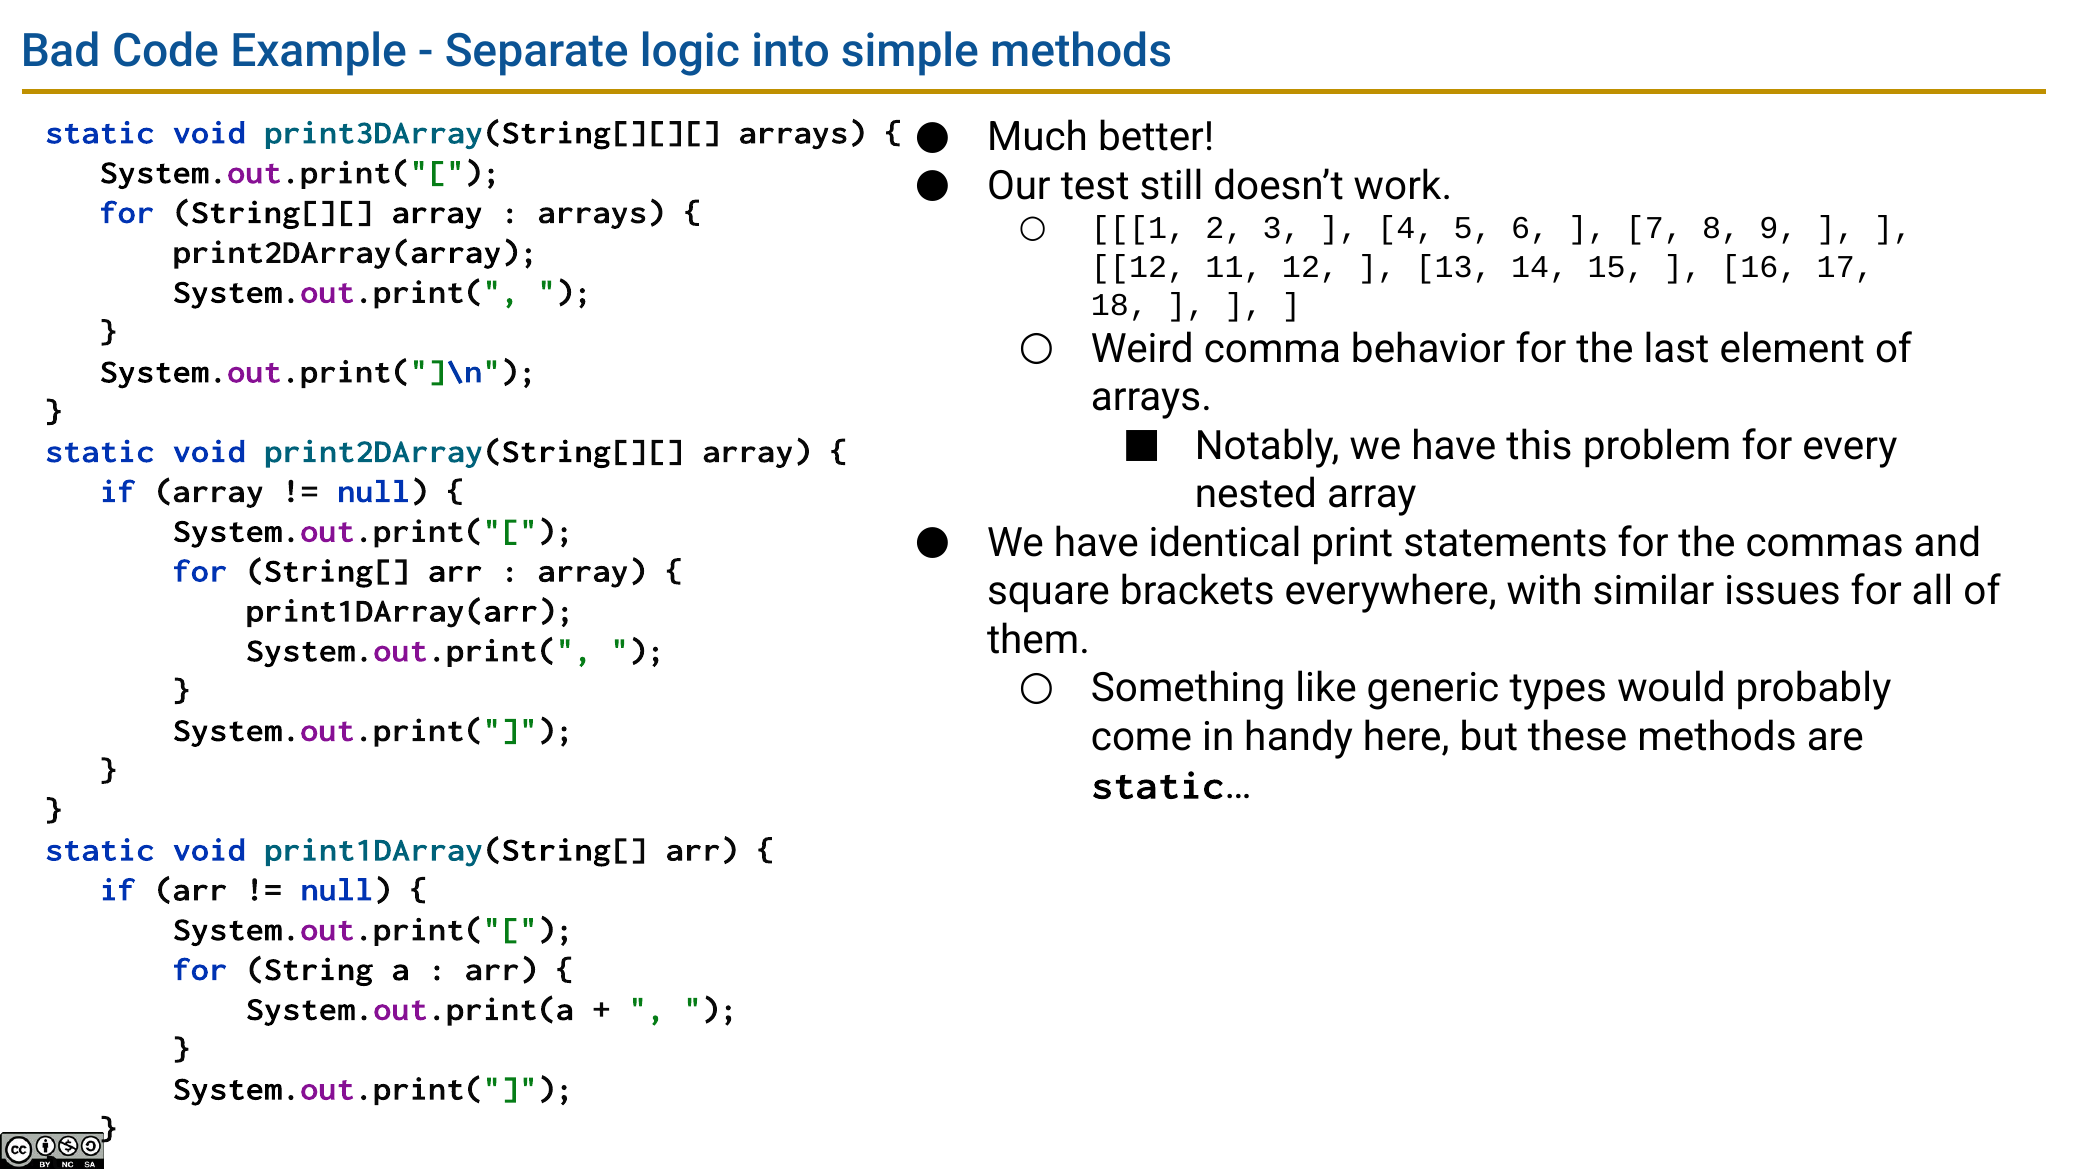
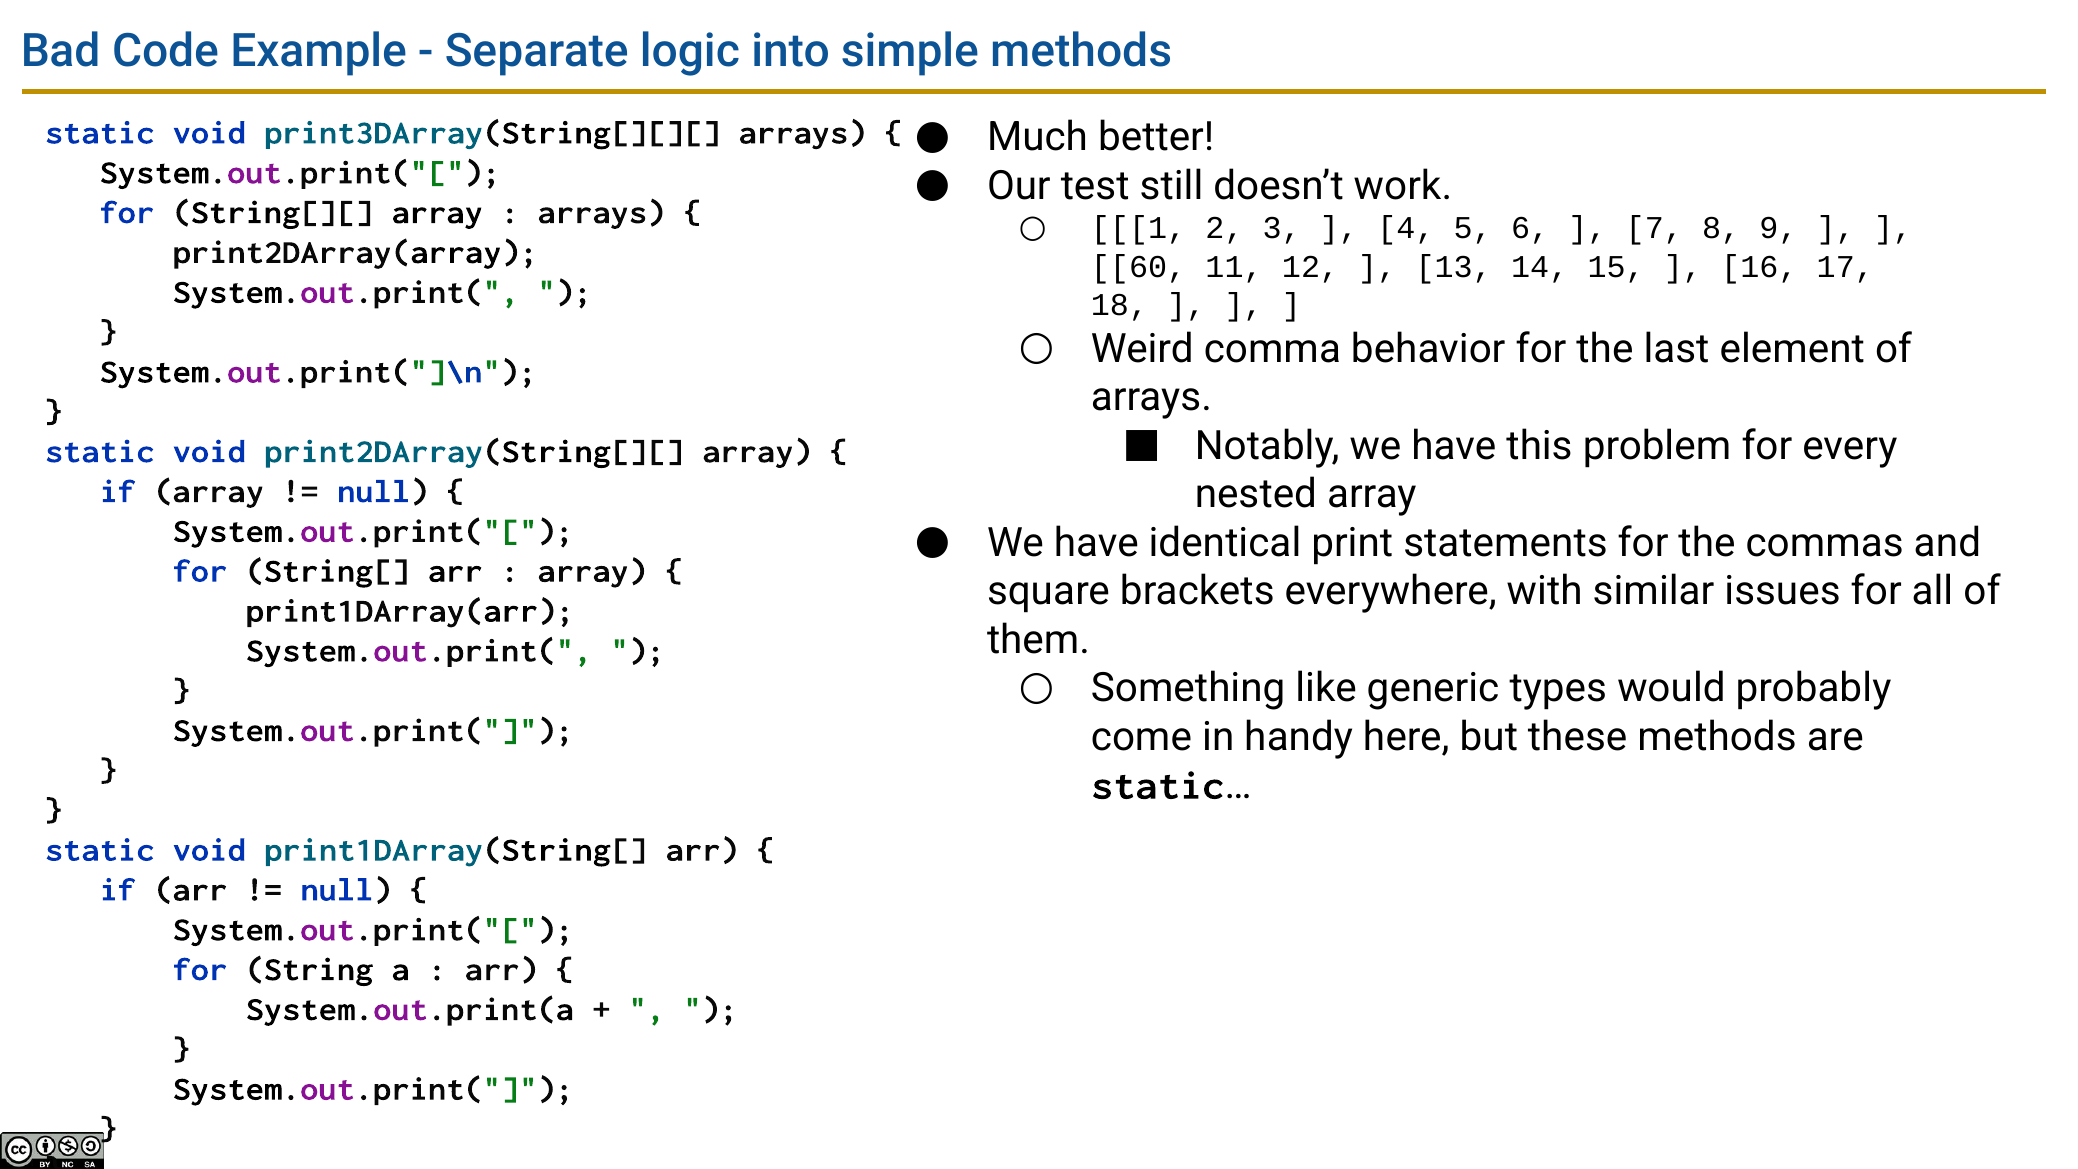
12: 12 -> 60 (1139, 267)
